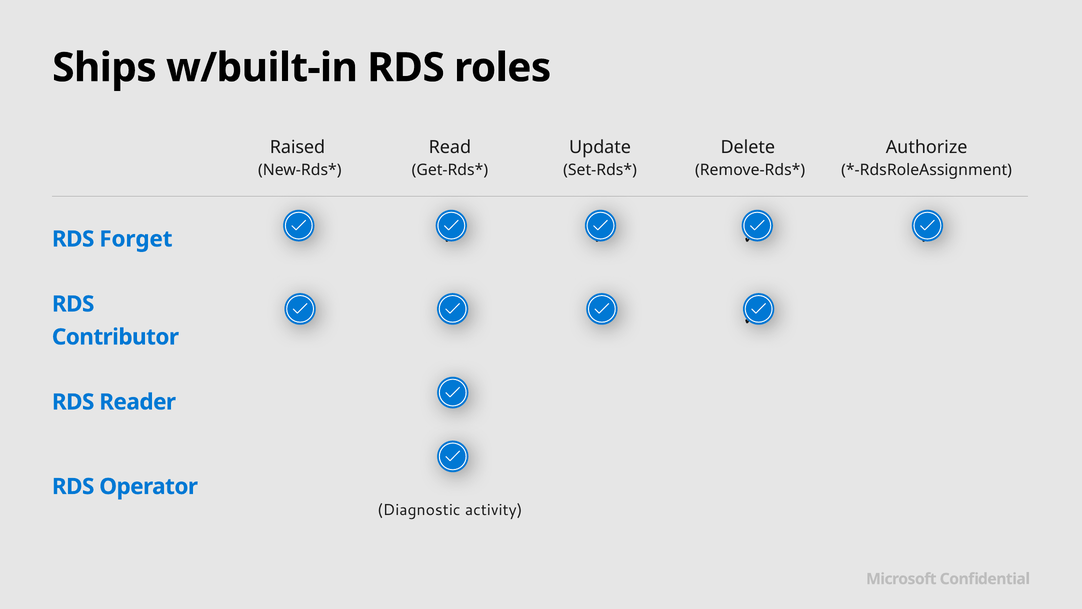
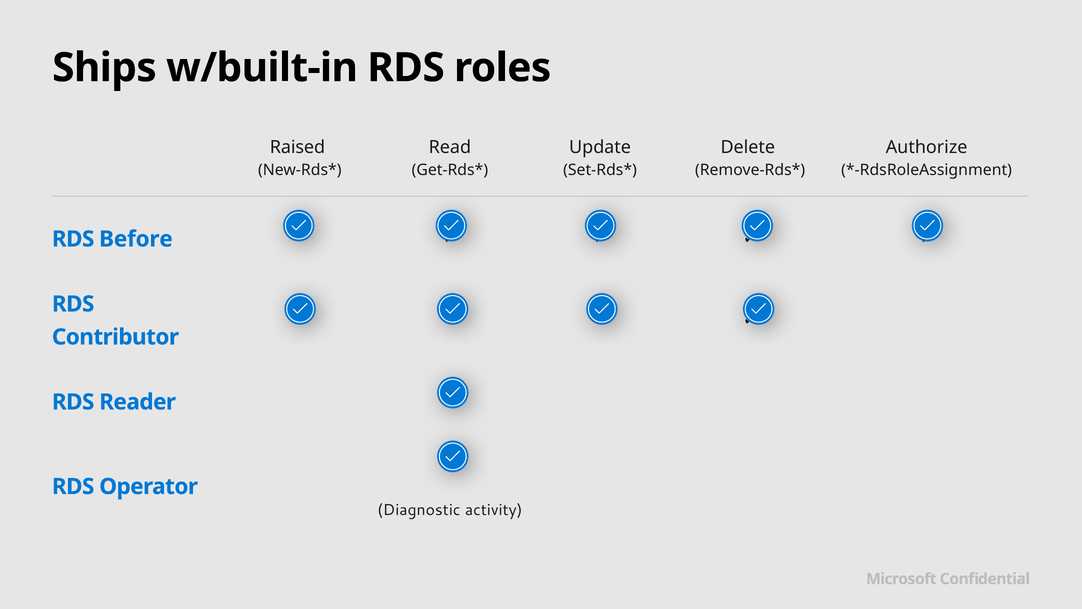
Forget: Forget -> Before (136, 239)
